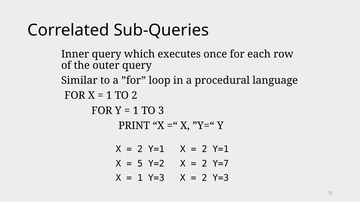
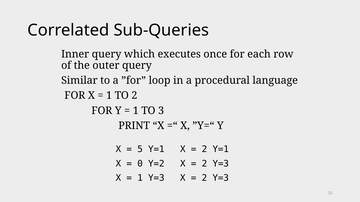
2: 2 -> 5 (140, 150)
5: 5 -> 0 (140, 164)
Y=7: Y=7 -> Y=3 (221, 164)
